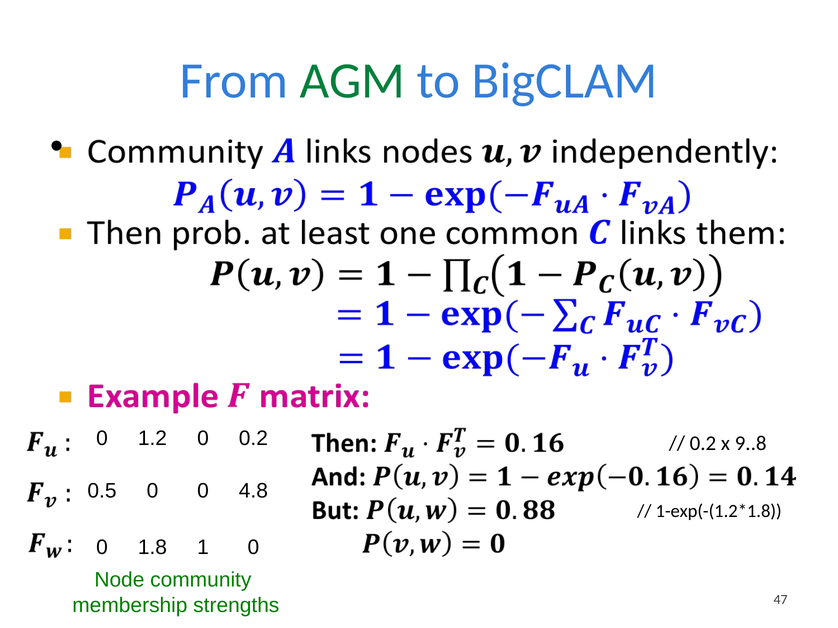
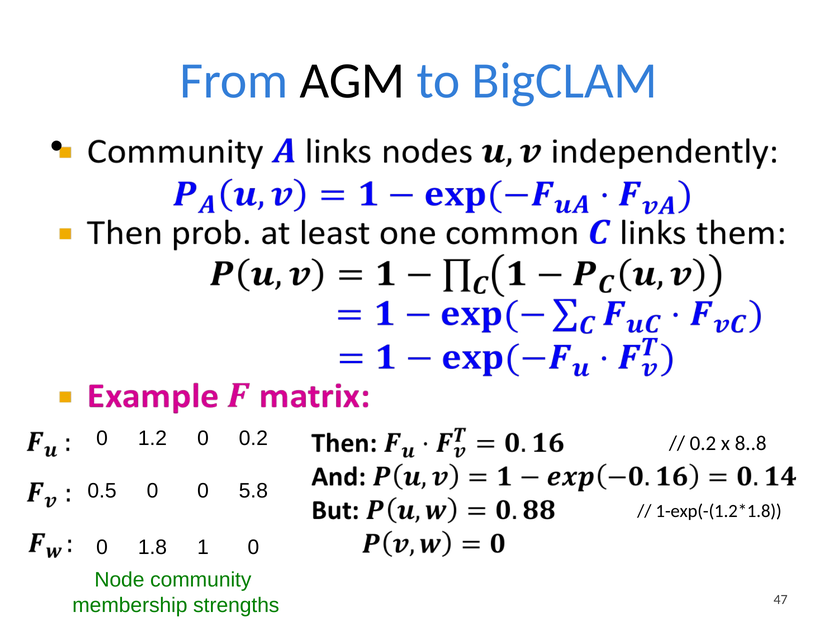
AGM colour: green -> black (352, 81)
9..8: 9..8 -> 8..8 (751, 444)
4.8: 4.8 -> 5.8 (253, 491)
